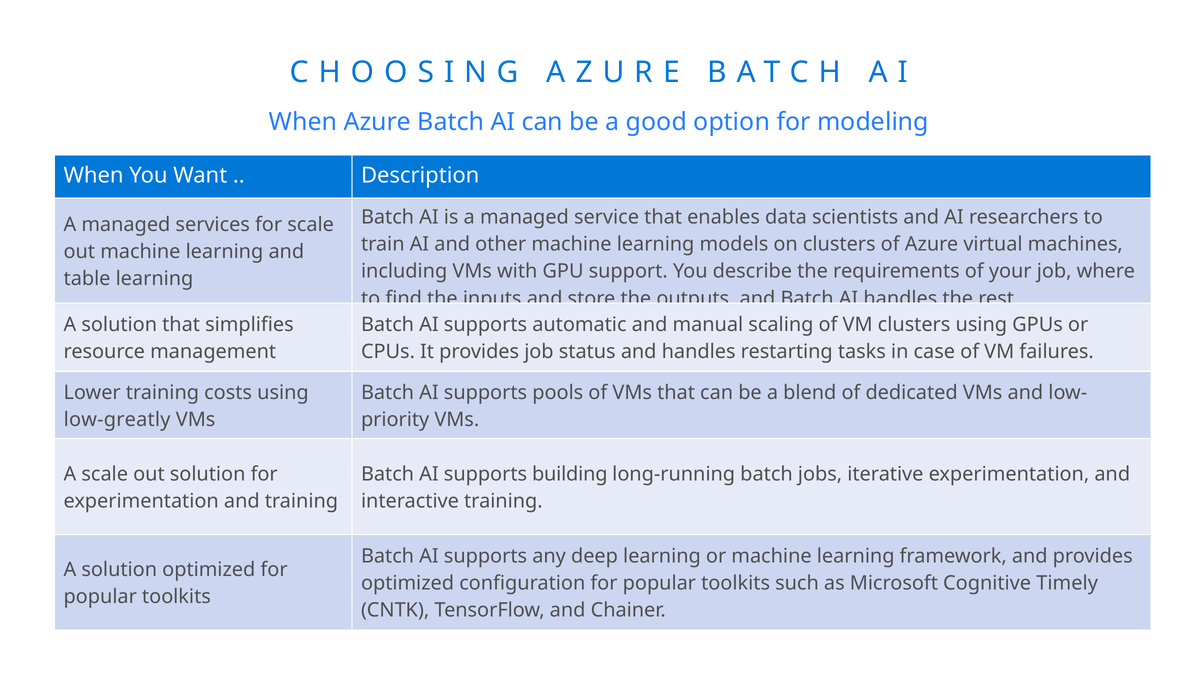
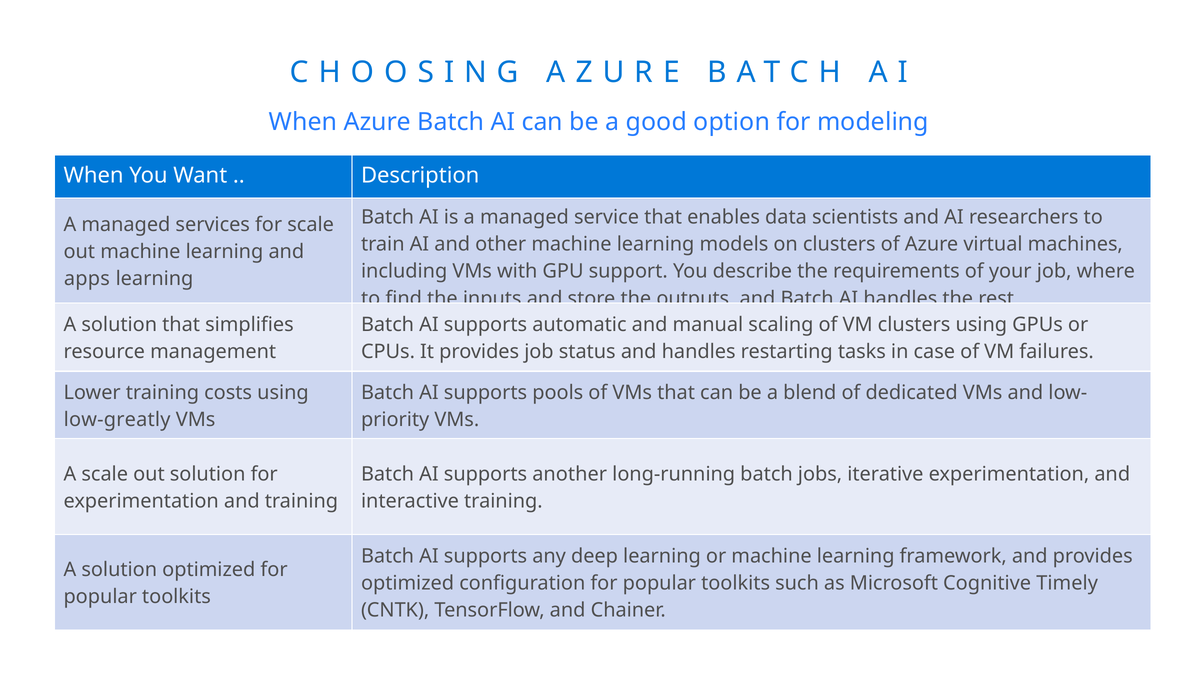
table: table -> apps (87, 279)
building: building -> another (570, 474)
